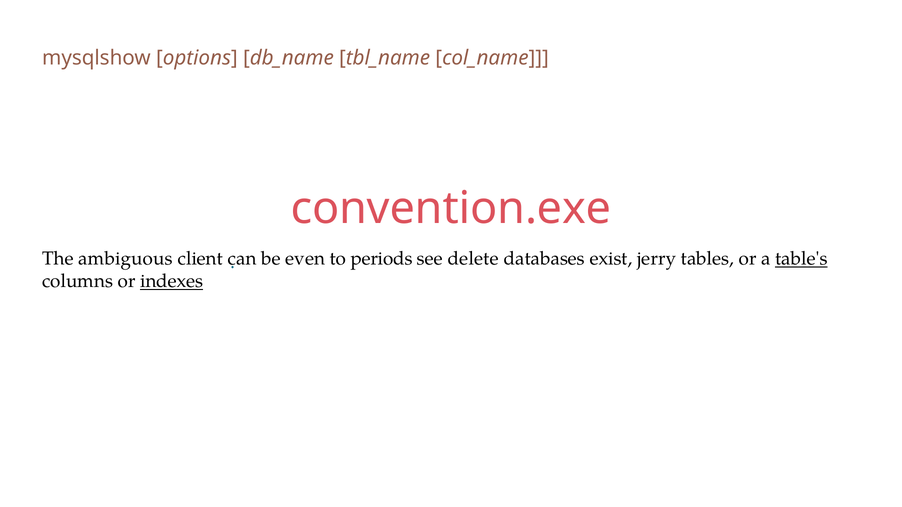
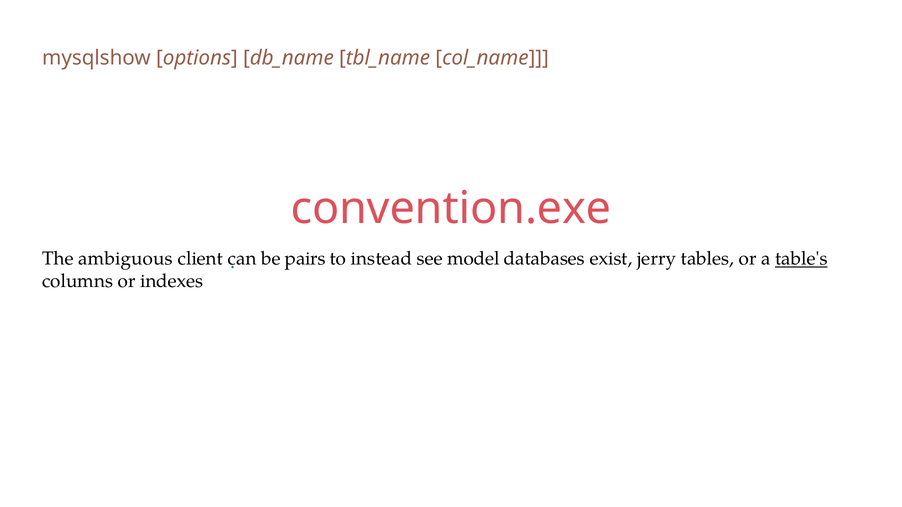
even: even -> pairs (305, 259)
periods: periods -> instead (381, 259)
delete: delete -> model (473, 259)
indexes underline: present -> none (172, 281)
